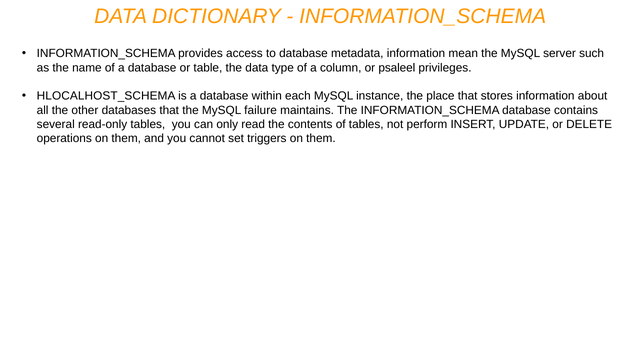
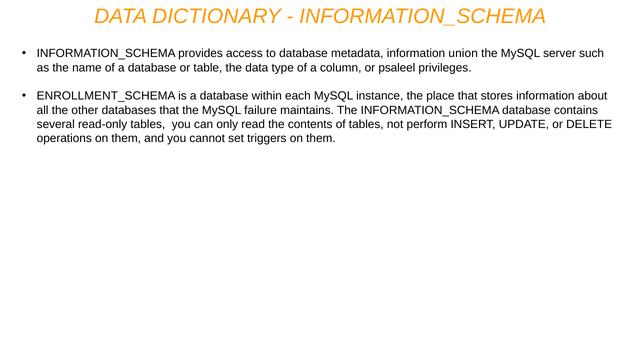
mean: mean -> union (463, 54)
HLOCALHOST_SCHEMA: HLOCALHOST_SCHEMA -> ENROLLMENT_SCHEMA (106, 96)
